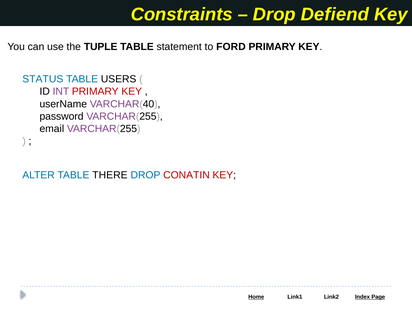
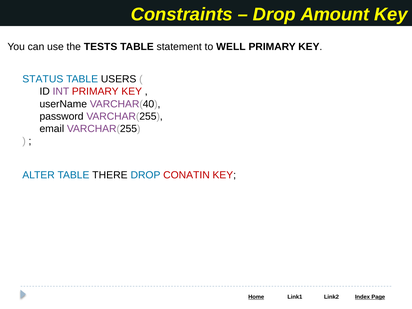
Defiend: Defiend -> Amount (335, 14)
TUPLE: TUPLE -> TESTS (101, 47)
FORD: FORD -> WELL (231, 47)
